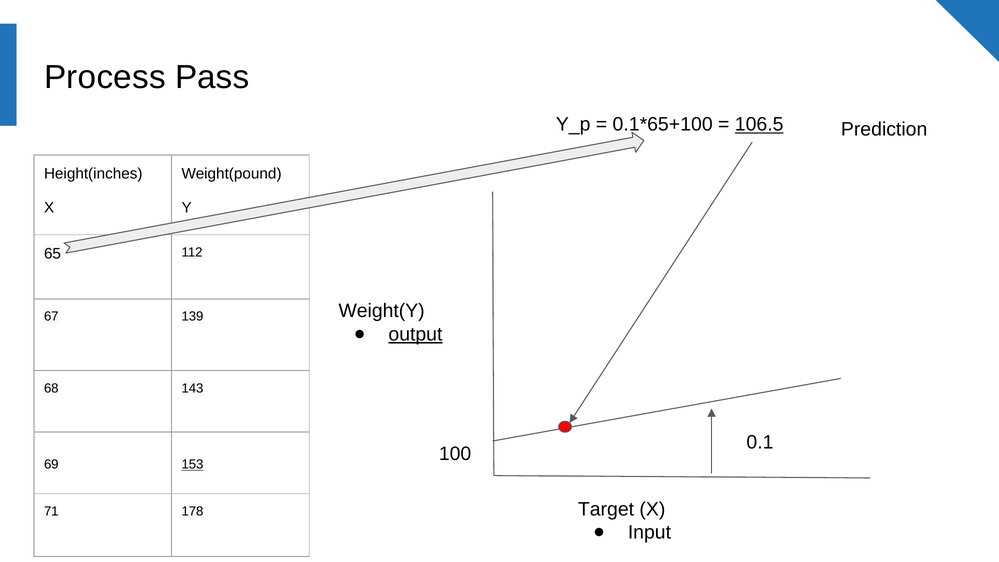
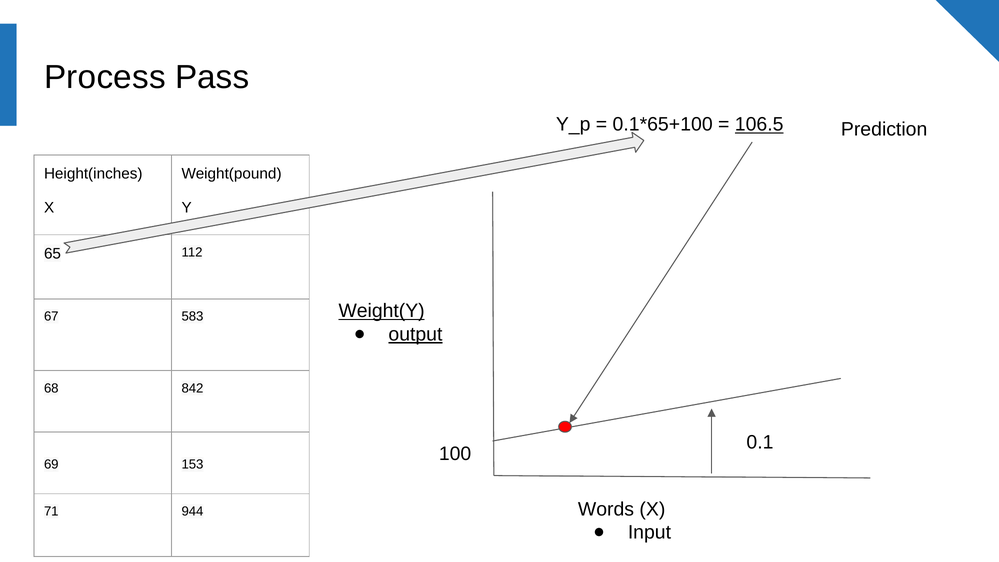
Weight(Y underline: none -> present (382, 311)
139: 139 -> 583 (193, 316)
143: 143 -> 842 (193, 388)
153 underline: present -> none (193, 465)
Target: Target -> Words (606, 509)
178: 178 -> 944 (193, 511)
